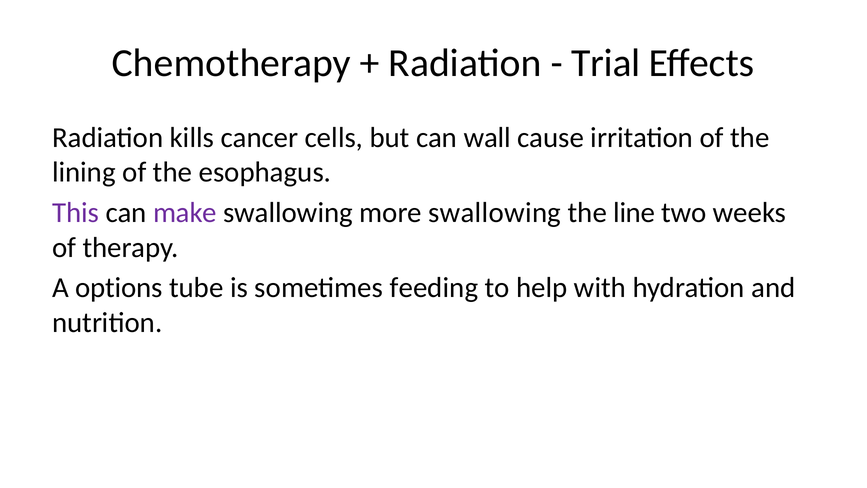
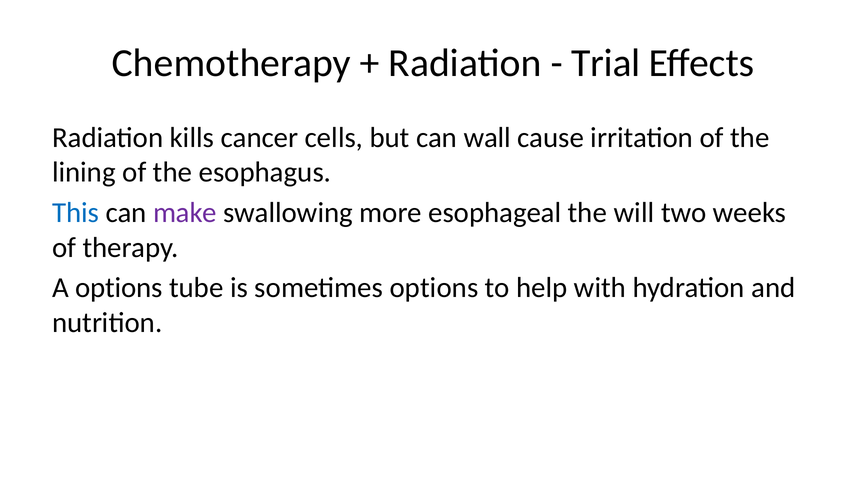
This colour: purple -> blue (76, 213)
more swallowing: swallowing -> esophageal (495, 213)
line: line -> will (634, 213)
sometimes feeding: feeding -> options (434, 288)
